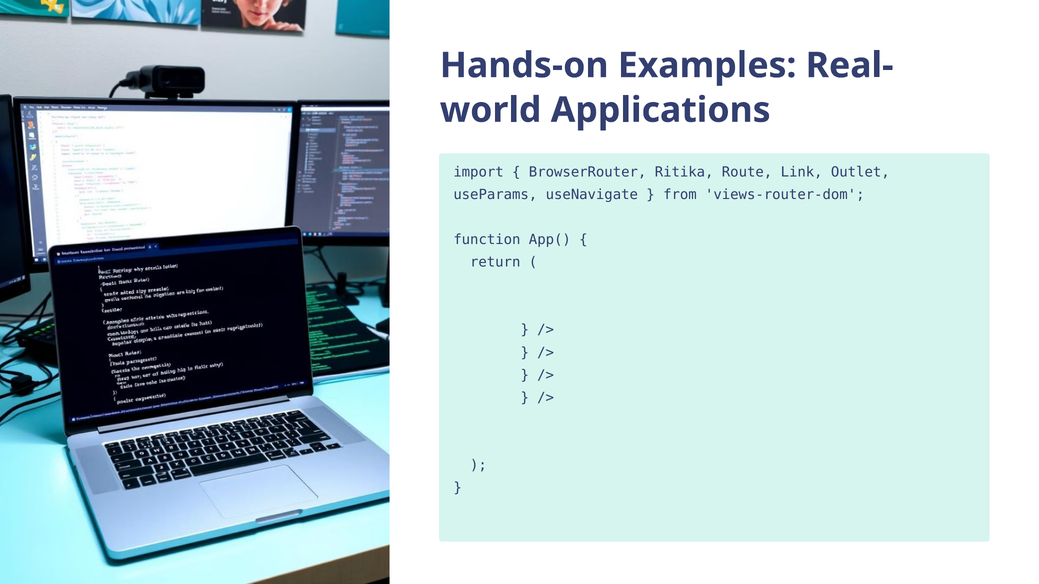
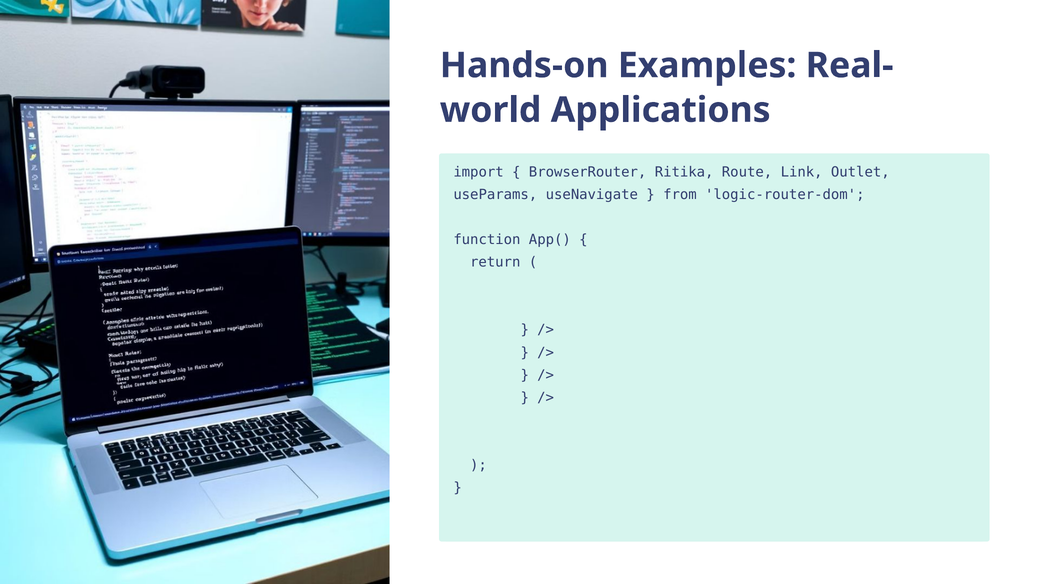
views-router-dom: views-router-dom -> logic-router-dom (785, 195)
